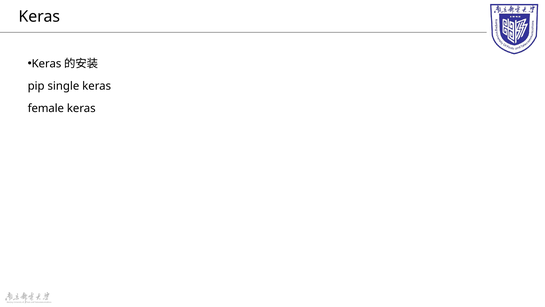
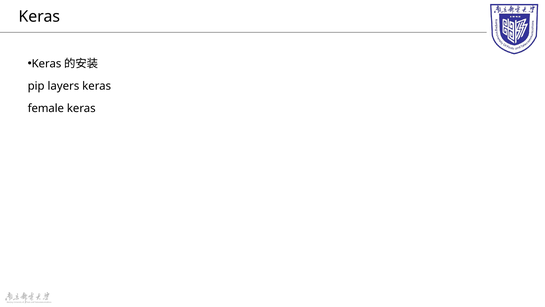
single: single -> layers (63, 86)
